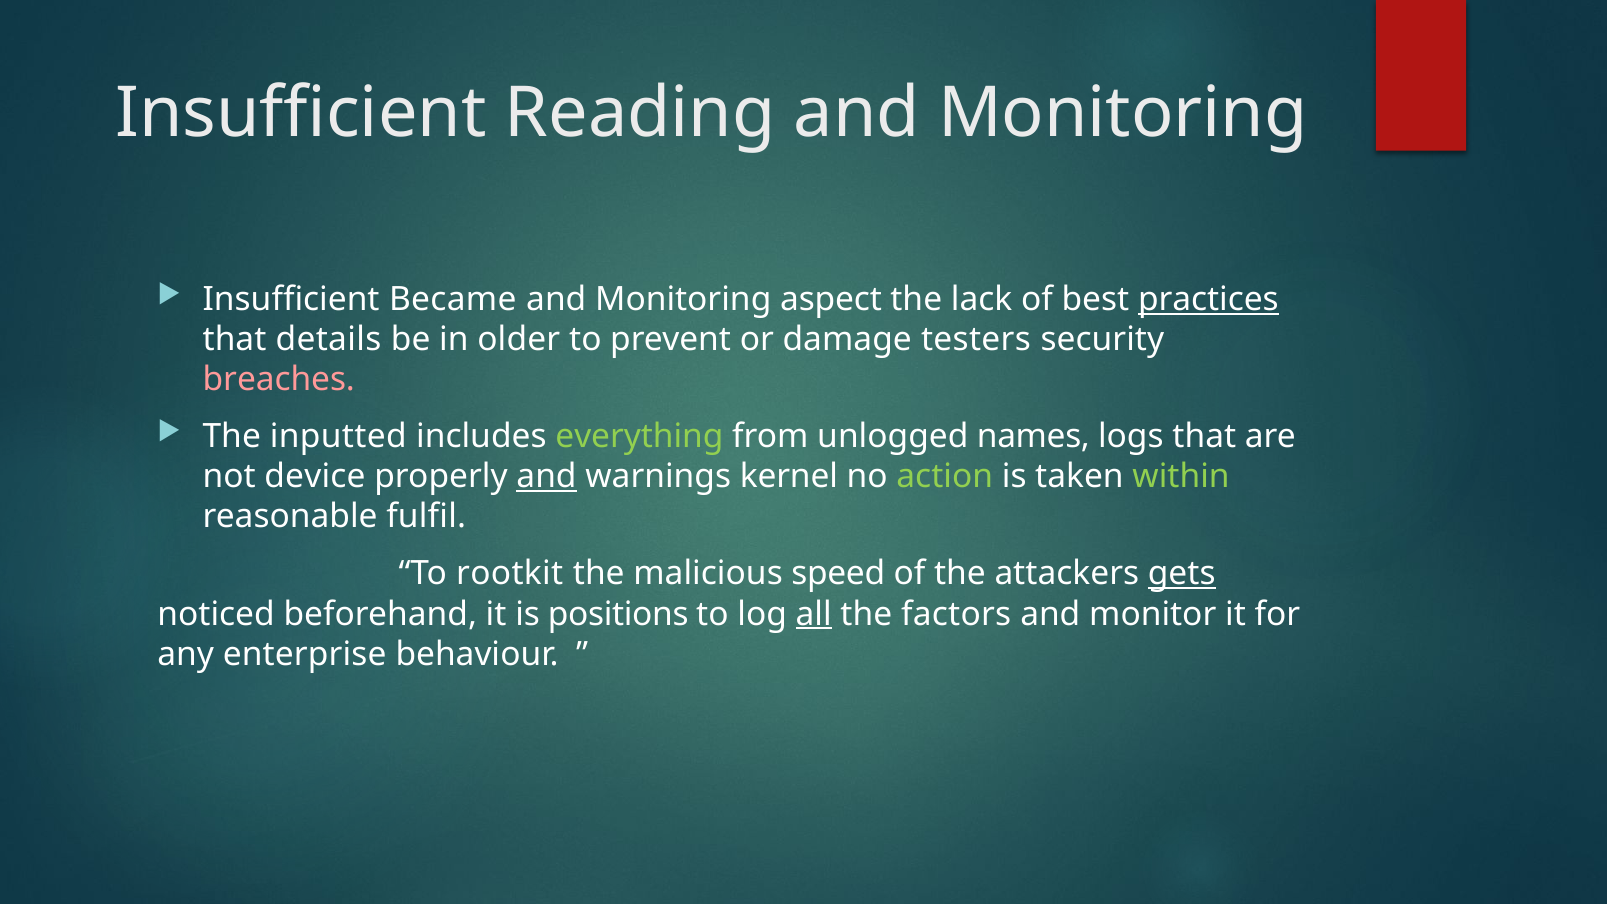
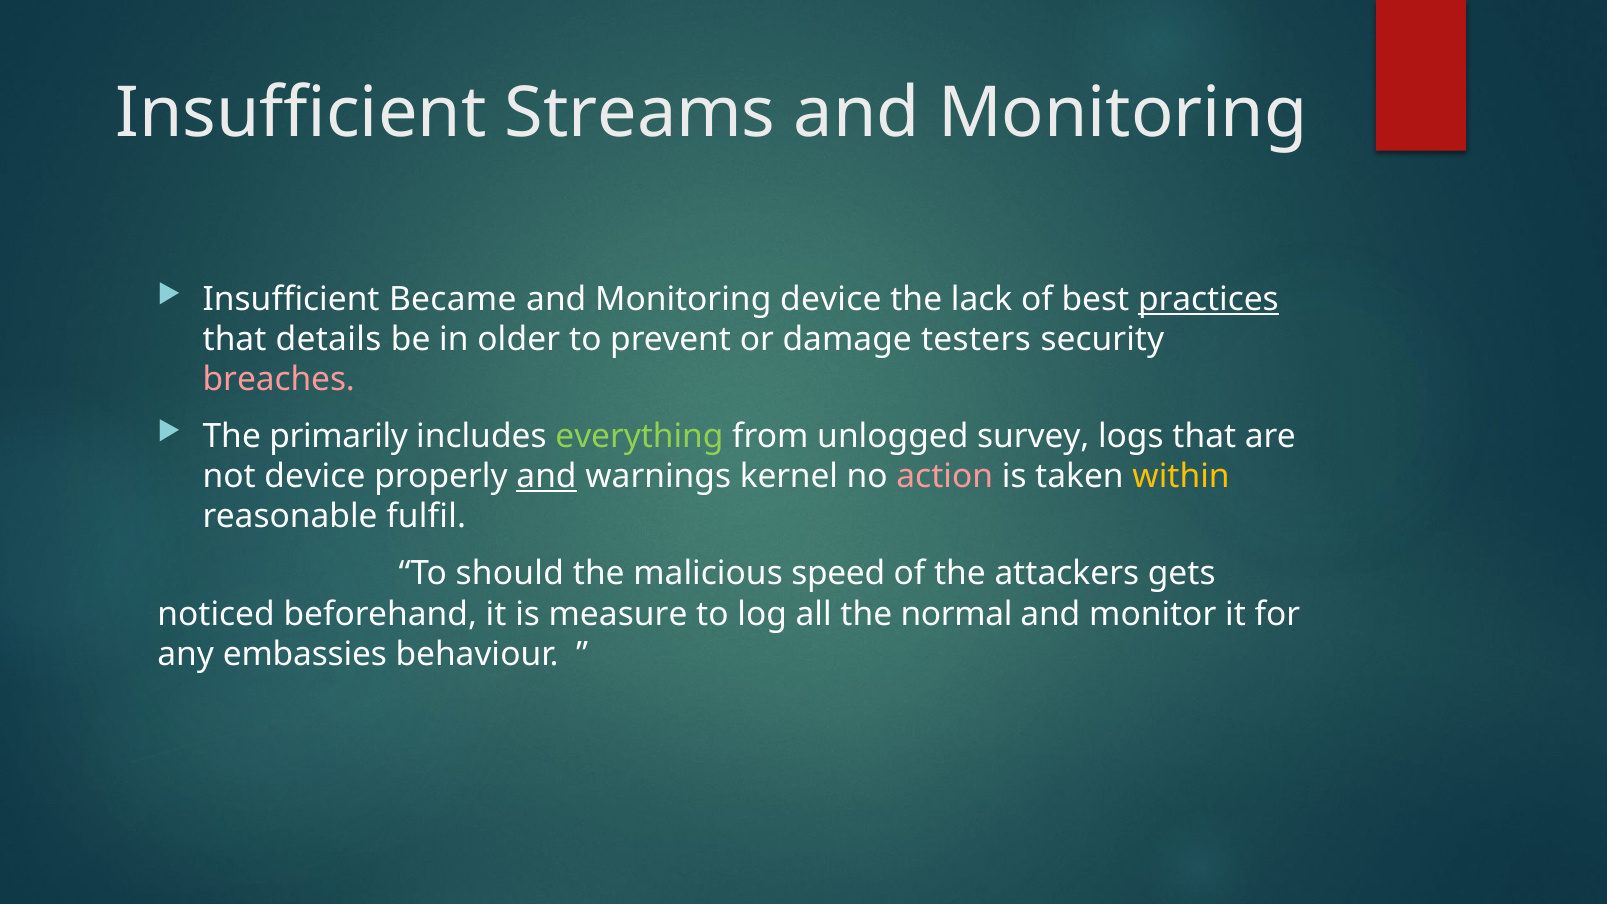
Reading: Reading -> Streams (640, 113)
Monitoring aspect: aspect -> device (831, 299)
inputted: inputted -> primarily (339, 436)
names: names -> survey (1033, 436)
action colour: light green -> pink (945, 477)
within colour: light green -> yellow (1181, 477)
rootkit: rootkit -> should (510, 574)
gets underline: present -> none (1182, 574)
positions: positions -> measure (618, 614)
all underline: present -> none (814, 614)
factors: factors -> normal (956, 614)
enterprise: enterprise -> embassies (305, 654)
